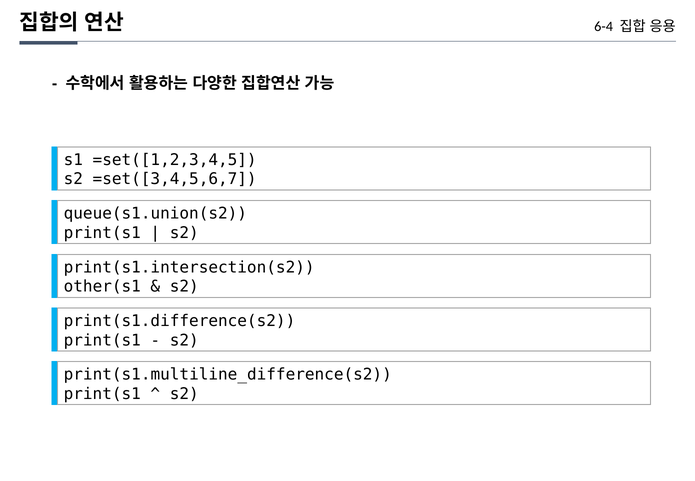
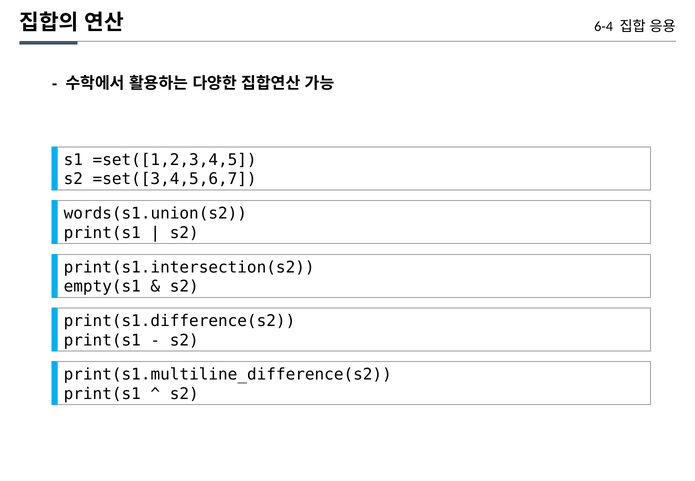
queue(s1.union(s2: queue(s1.union(s2 -> words(s1.union(s2 (155, 214)
other(s1: other(s1 -> empty(s1 (102, 287)
